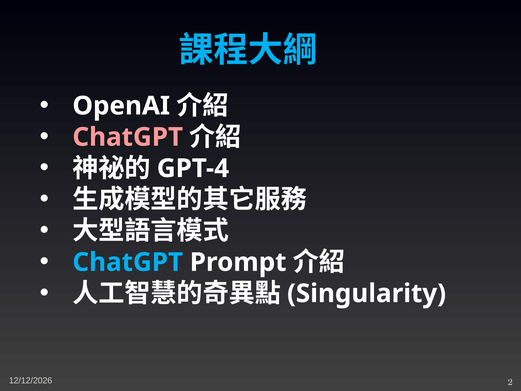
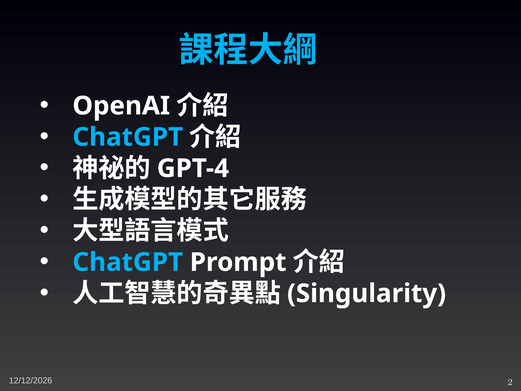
ChatGPT colour: pink -> light blue (128, 137)
